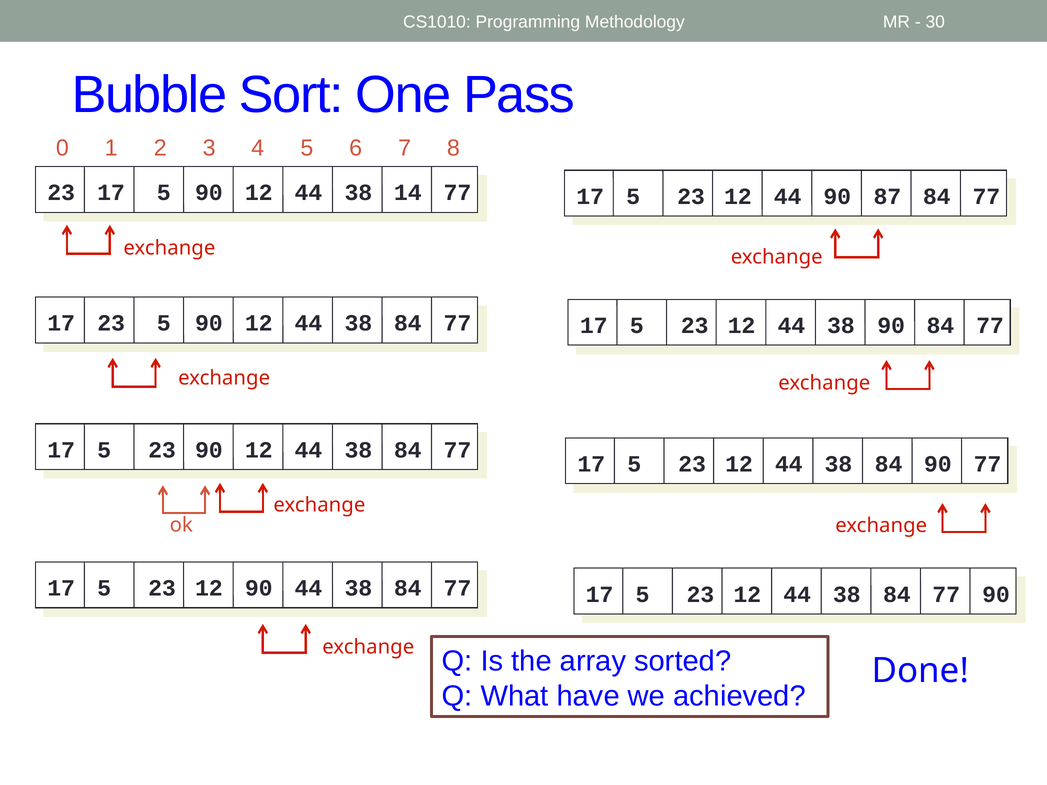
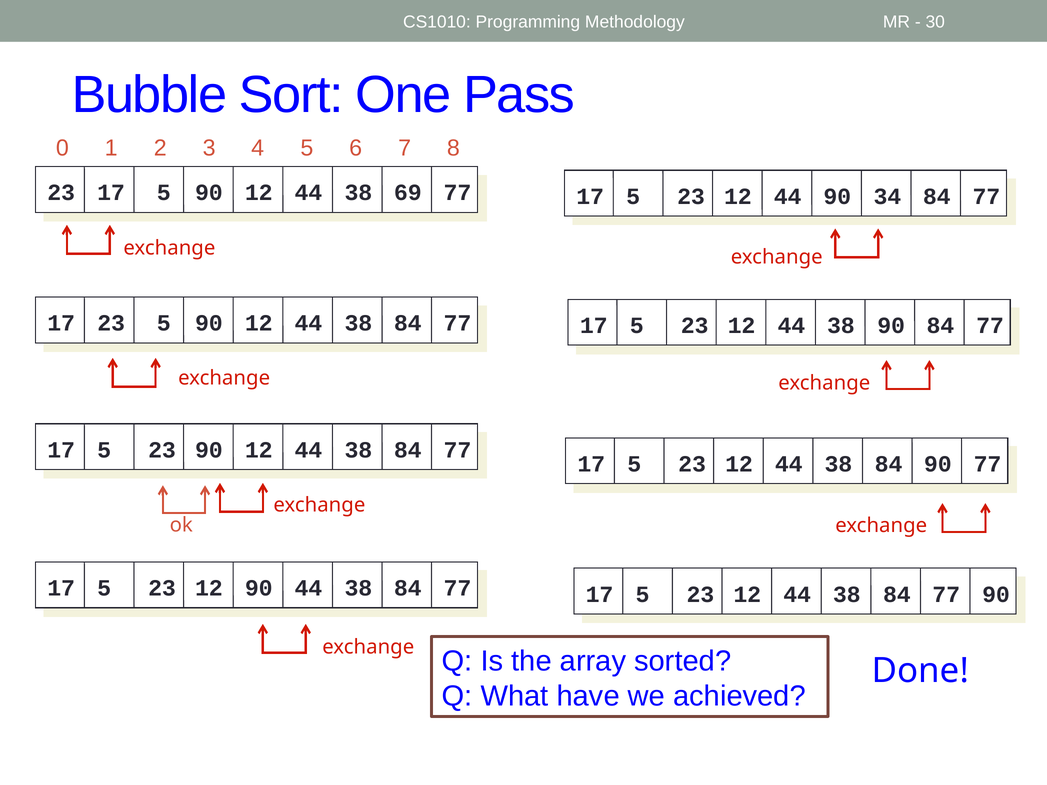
14: 14 -> 69 (408, 193)
87: 87 -> 34 (887, 196)
